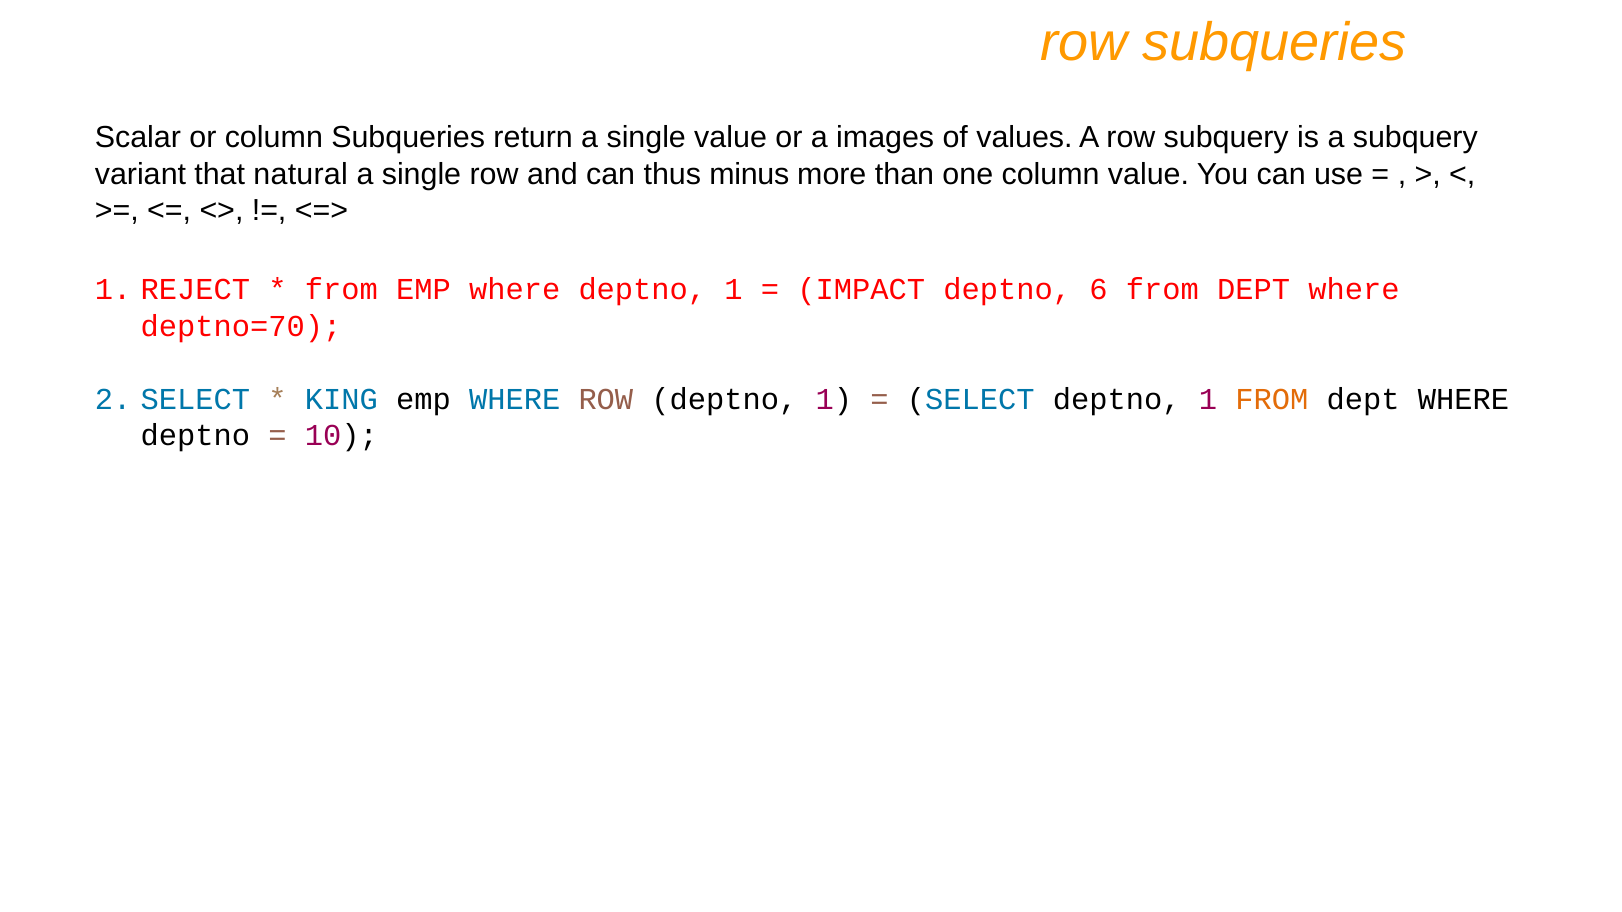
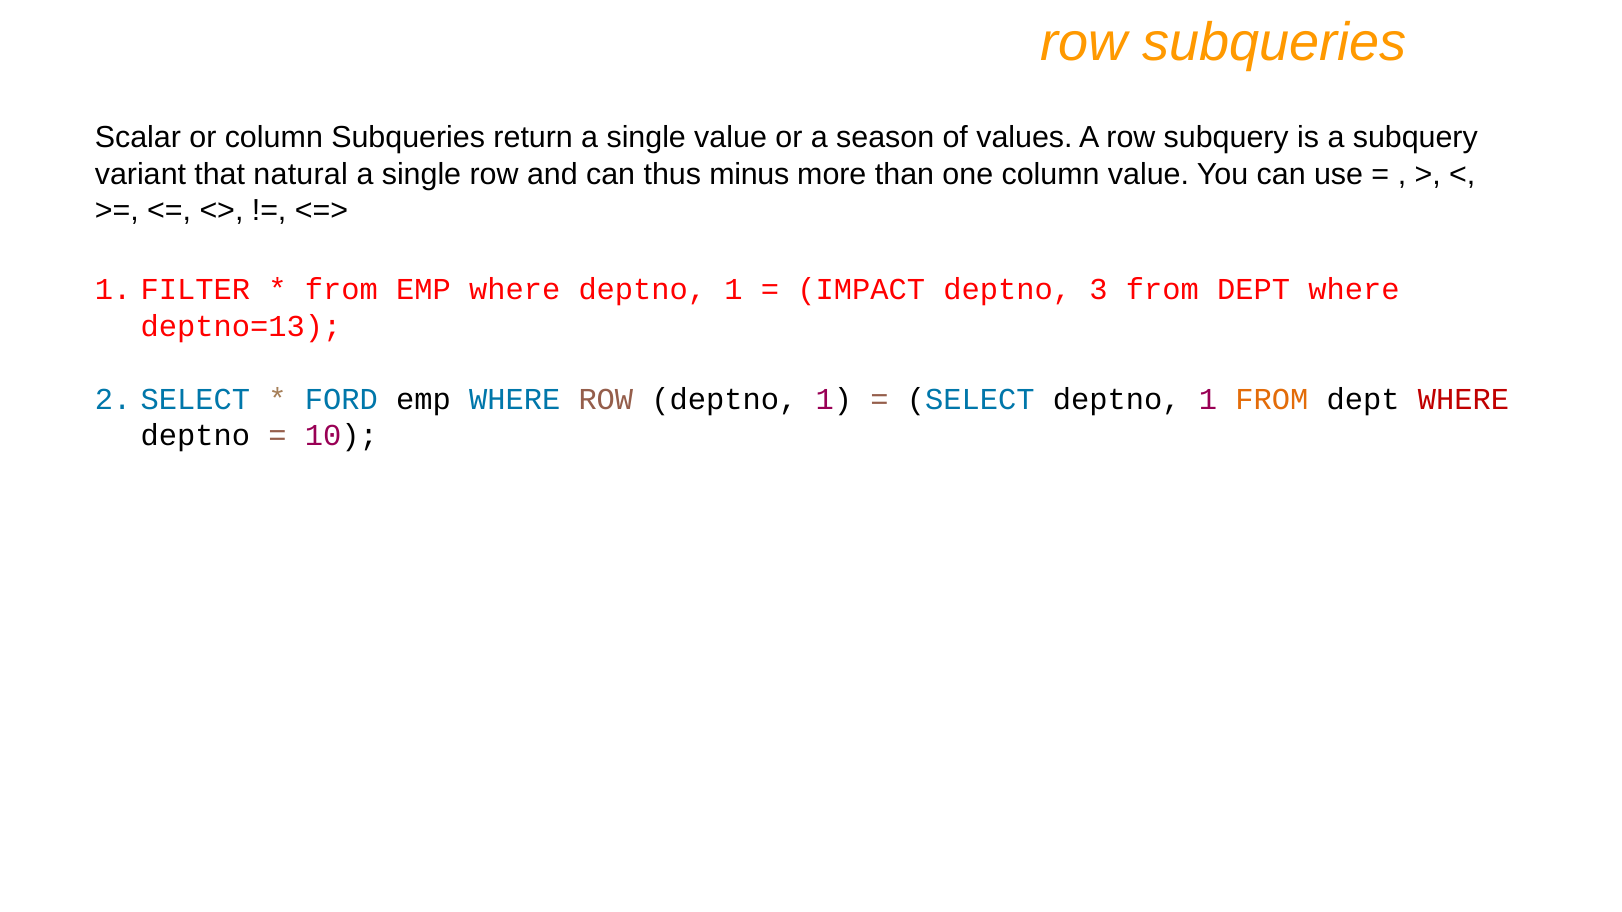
images: images -> season (885, 138)
REJECT: REJECT -> FILTER (195, 290)
6: 6 -> 3 (1099, 290)
deptno=70: deptno=70 -> deptno=13 (241, 326)
KING: KING -> FORD (341, 399)
WHERE colour: black -> red (1463, 399)
